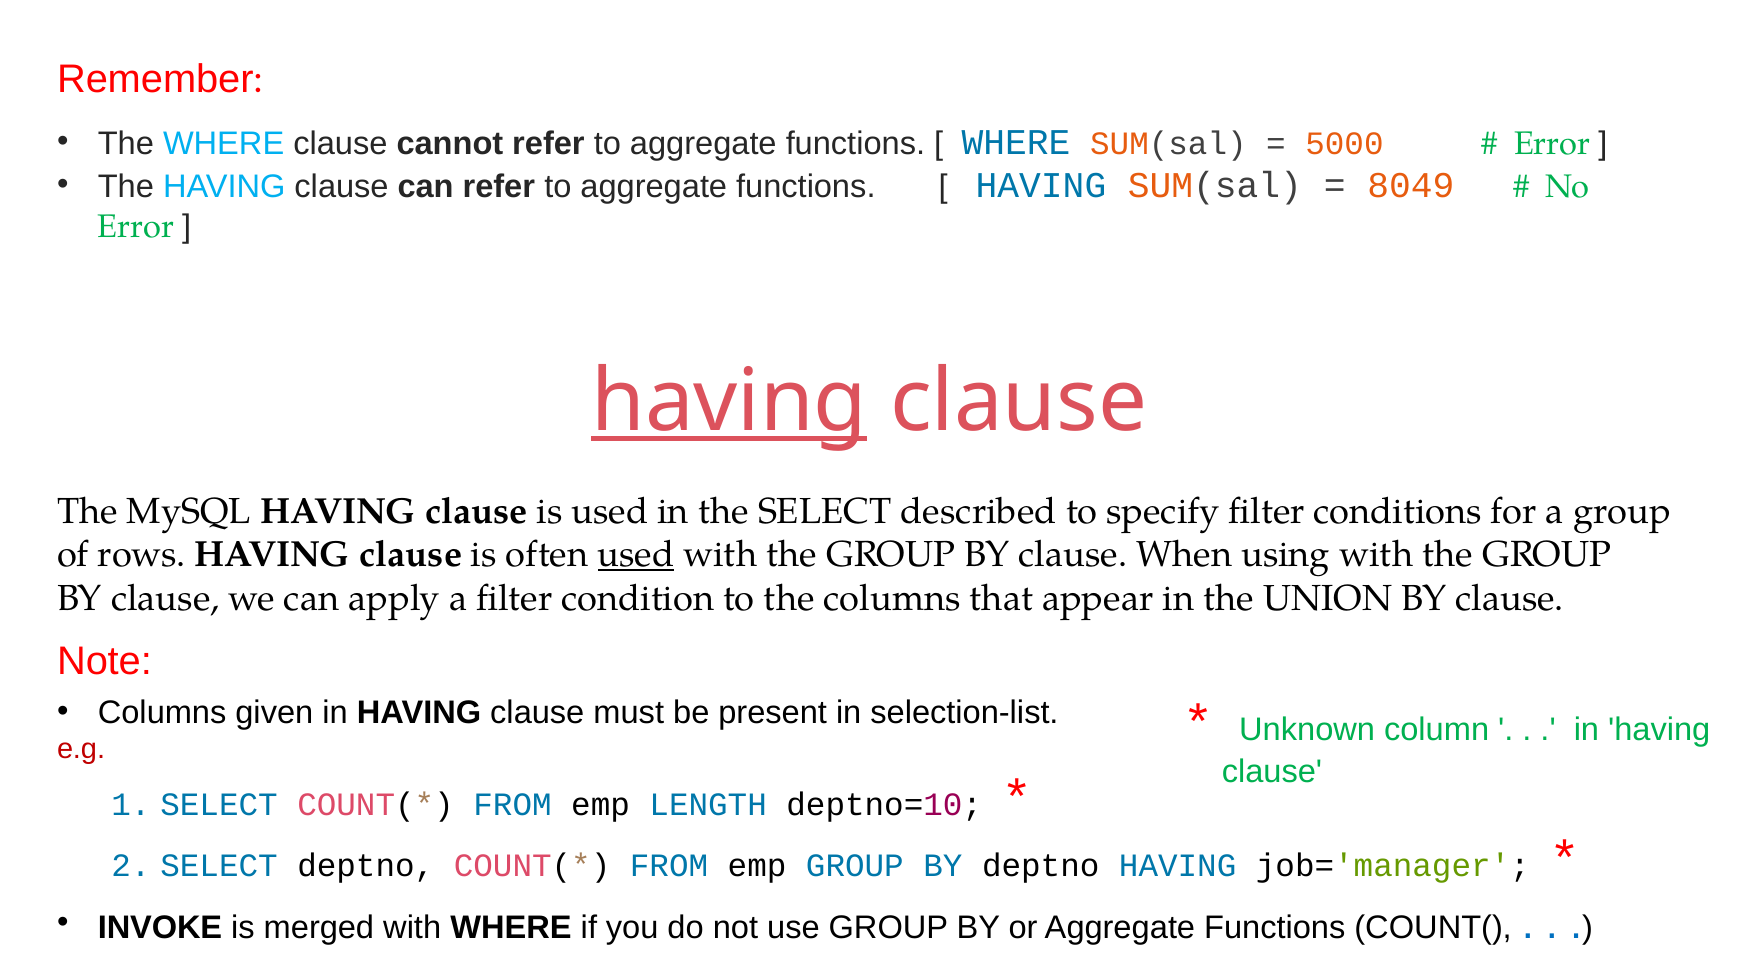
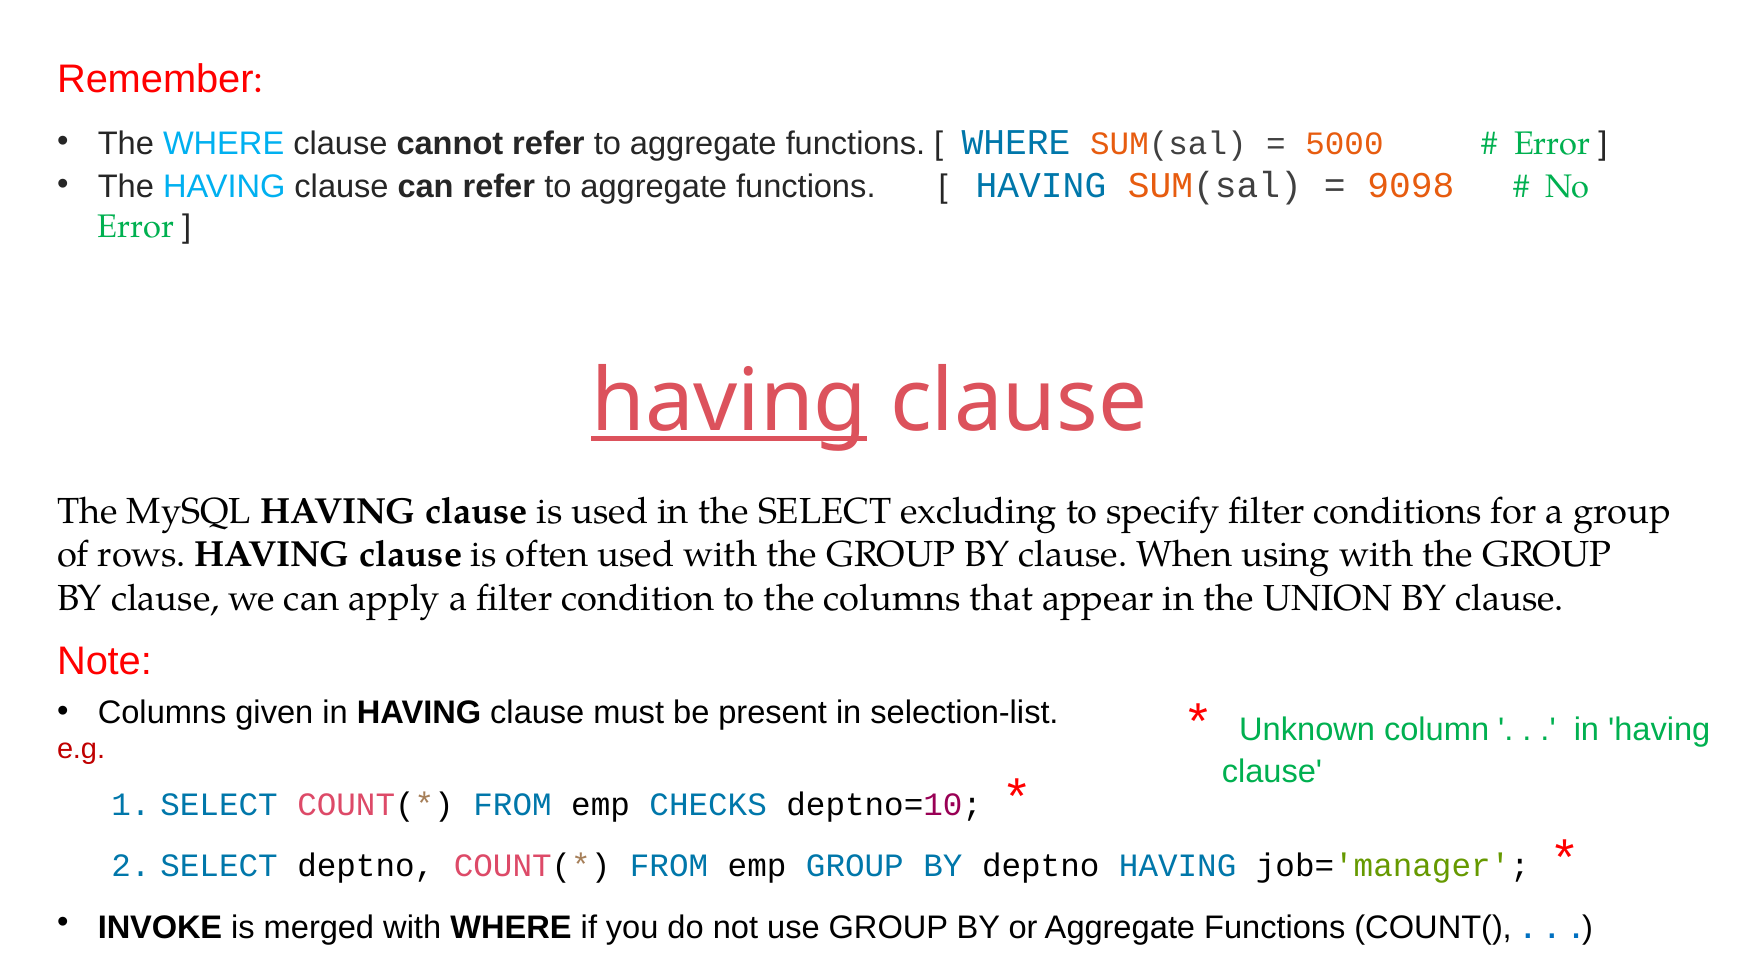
8049: 8049 -> 9098 (1411, 186)
described: described -> excluding (979, 511)
used underline: present -> none (636, 555)
LENGTH: LENGTH -> CHECKS (708, 805)
